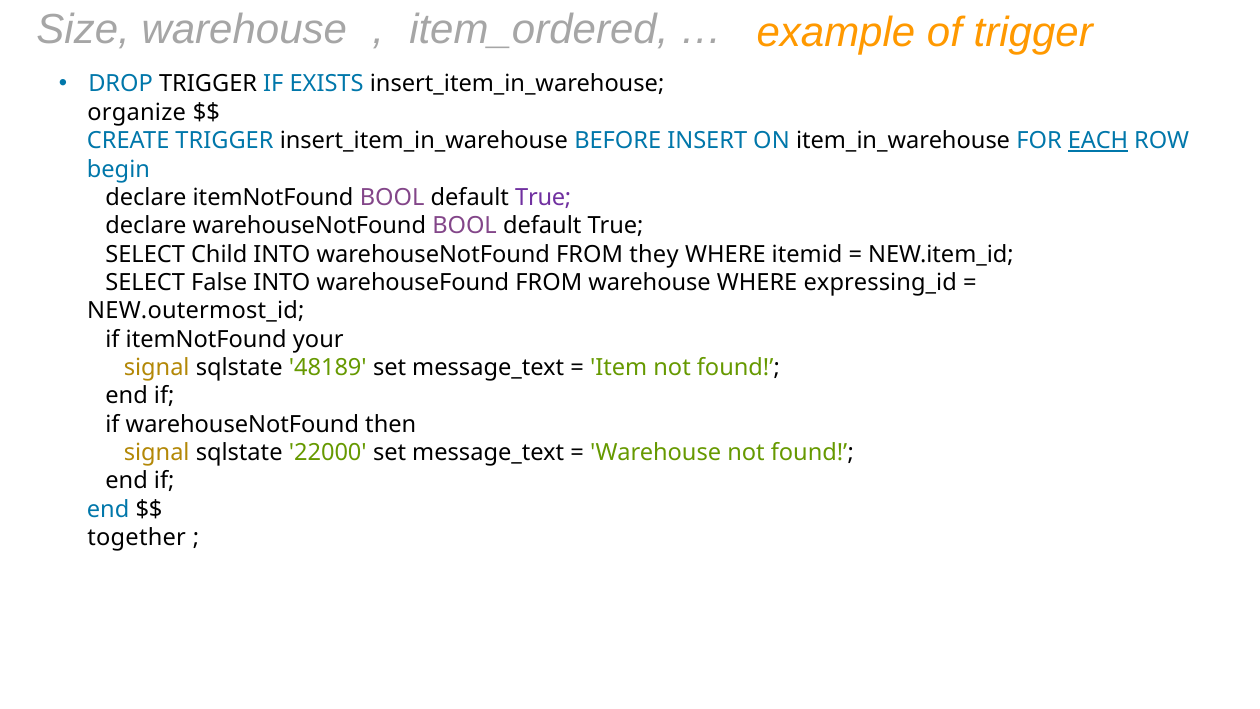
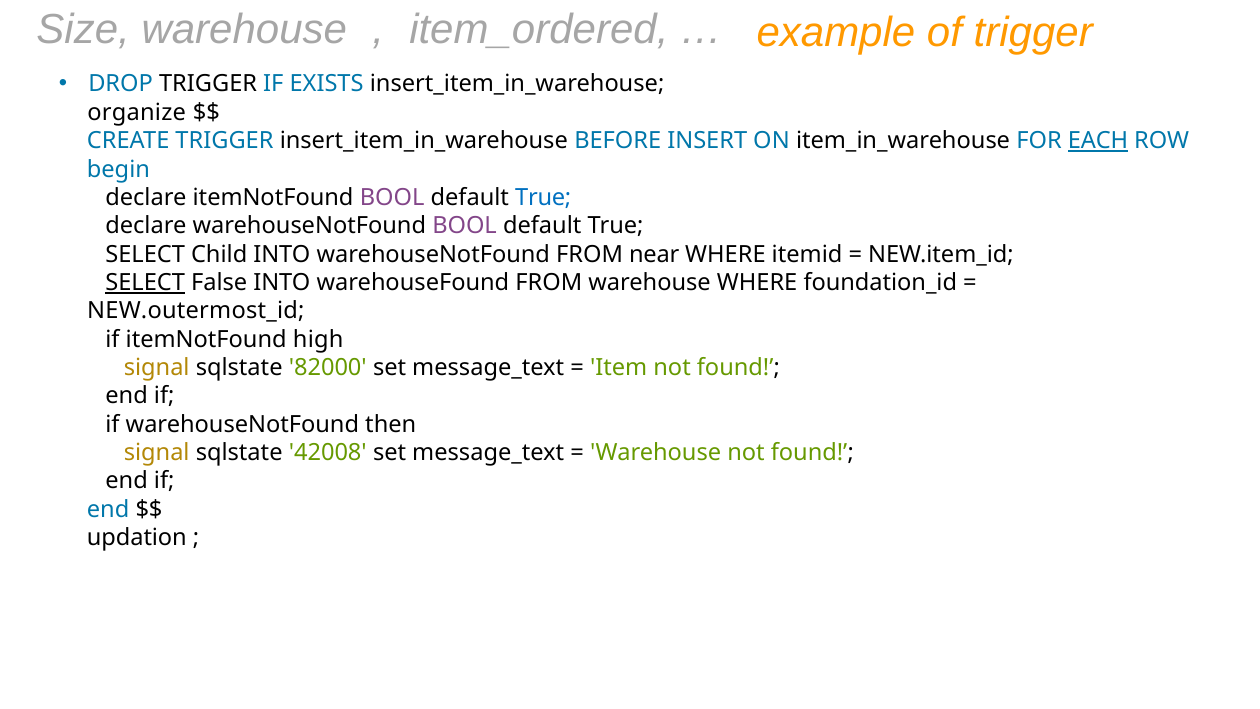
True colour: purple -> blue (543, 197)
they: they -> near (654, 254)
SELECT underline: none -> present (145, 283)
expressing_id: expressing_id -> foundation_id (880, 283)
your: your -> high (318, 339)
48189: 48189 -> 82000 (328, 368)
22000: 22000 -> 42008 (328, 453)
together: together -> updation (137, 538)
